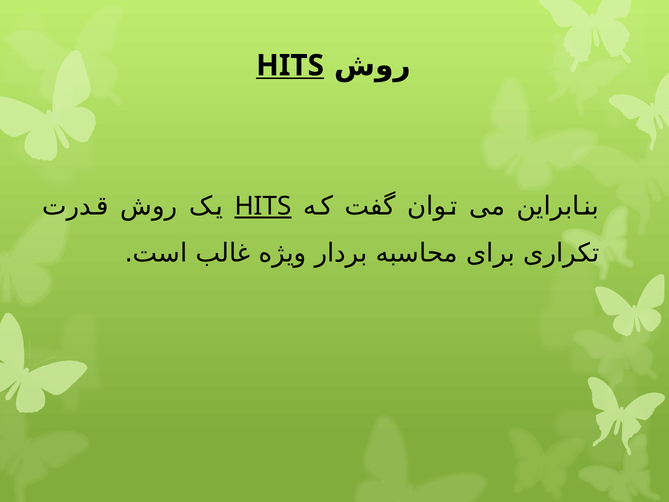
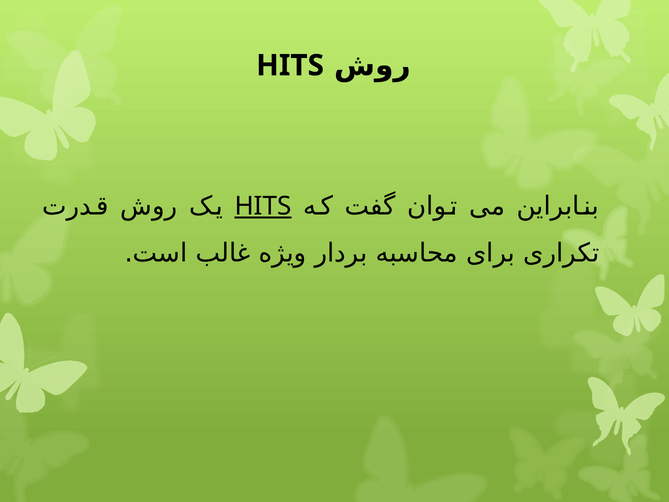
HITS underline: present -> none (290, 65)
